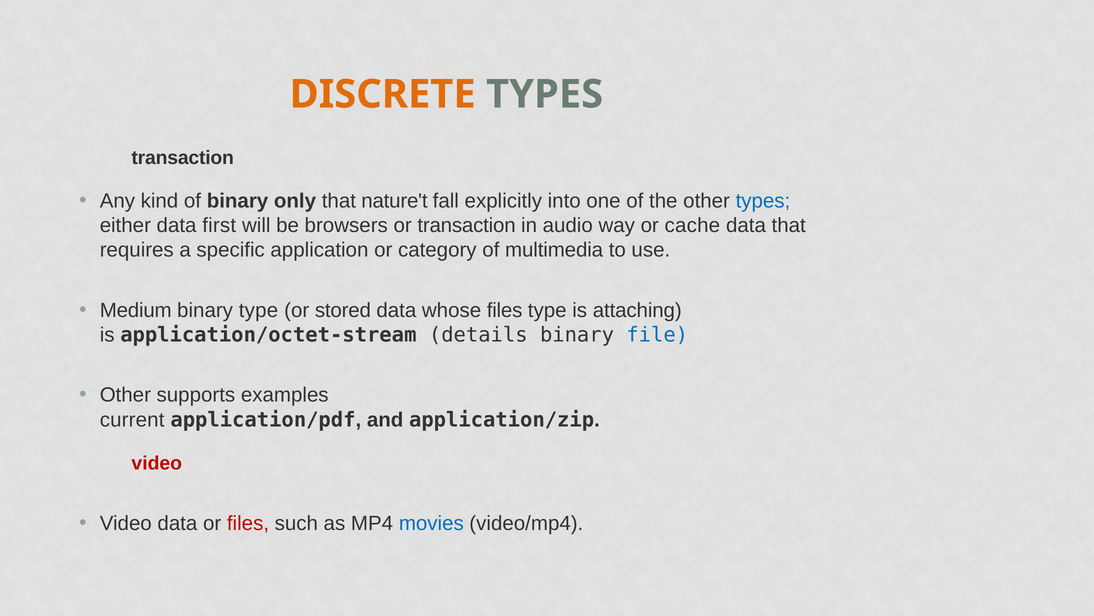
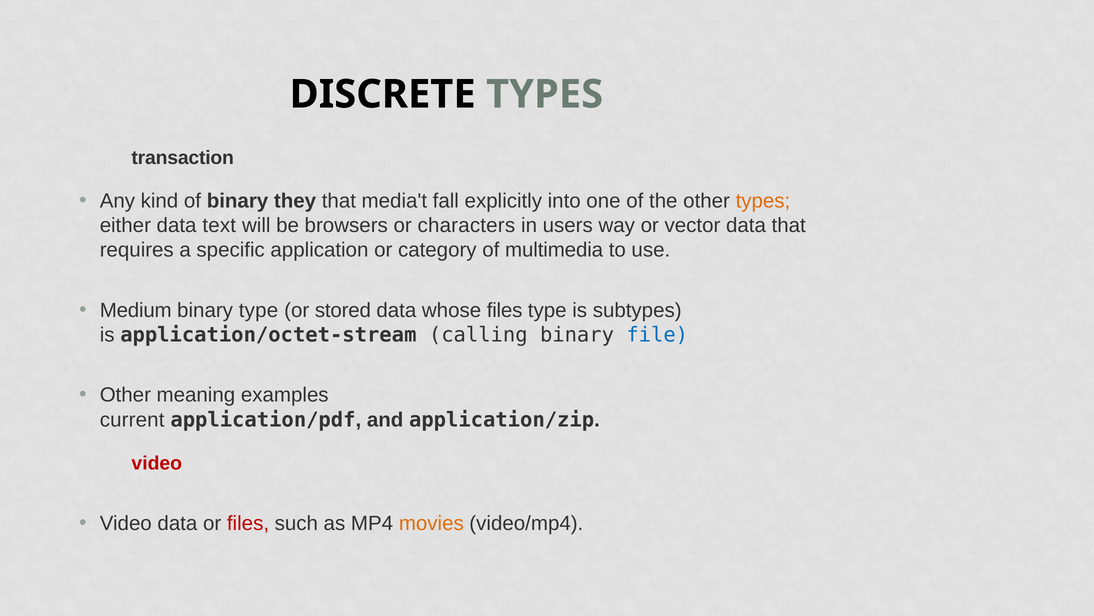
DISCRETE colour: orange -> black (383, 94)
only: only -> they (295, 201)
nature't: nature't -> media't (394, 201)
types colour: blue -> orange (763, 201)
first: first -> text (219, 225)
or transaction: transaction -> characters (466, 225)
audio: audio -> users (568, 225)
cache: cache -> vector (692, 225)
attaching: attaching -> subtypes (637, 310)
details: details -> calling (478, 335)
supports: supports -> meaning (196, 395)
movies colour: blue -> orange (431, 523)
